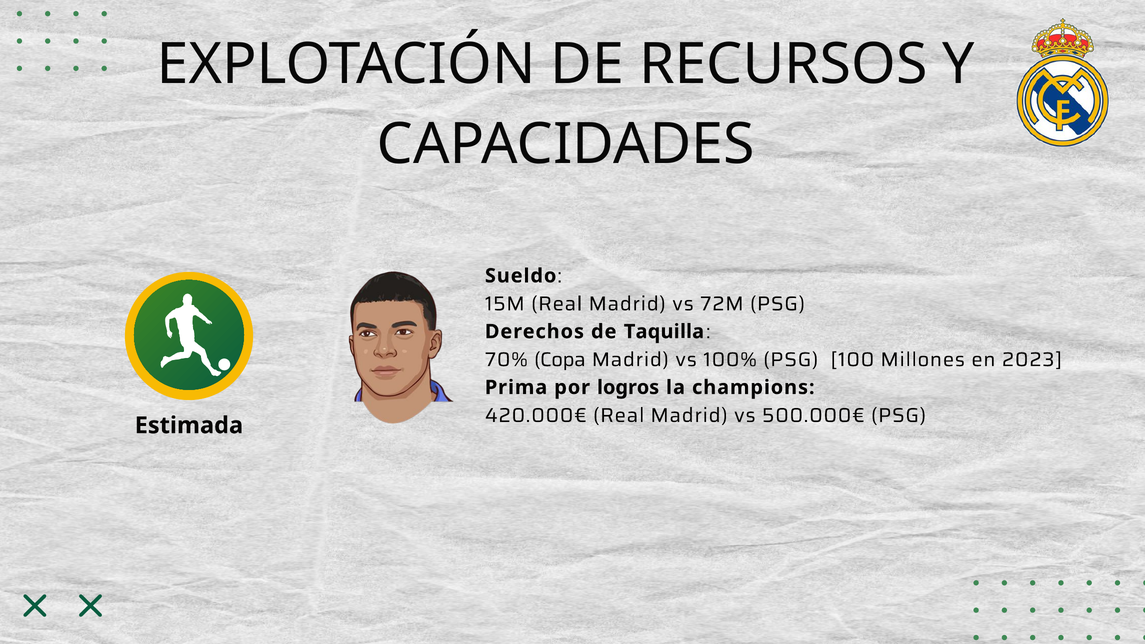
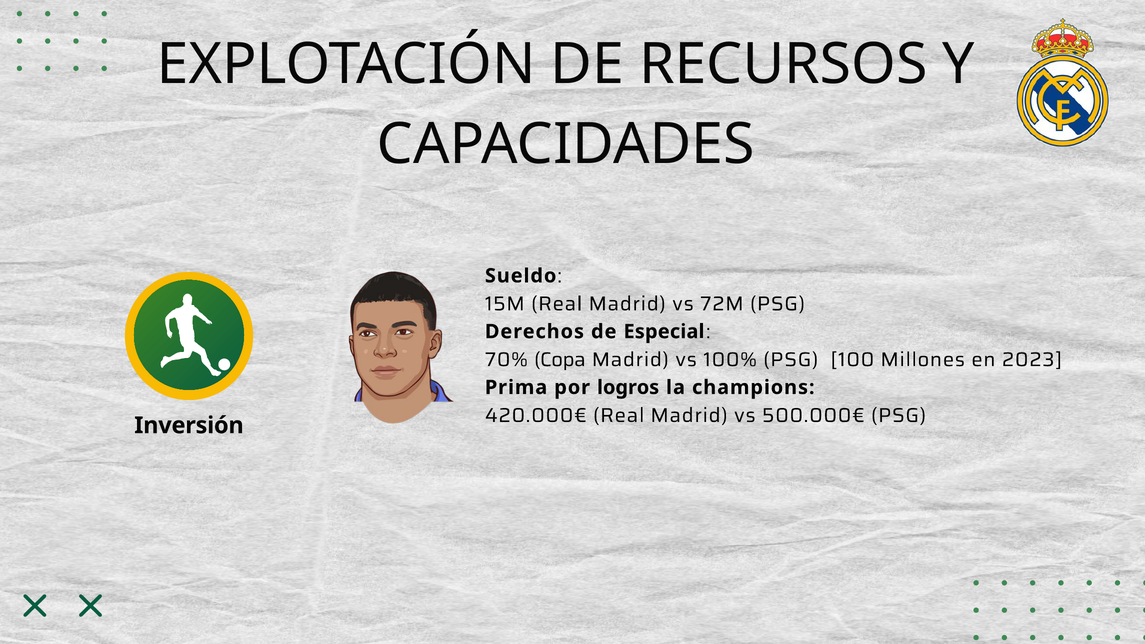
Taquilla: Taquilla -> Especial (664, 332)
Estimada: Estimada -> Inversión (189, 426)
